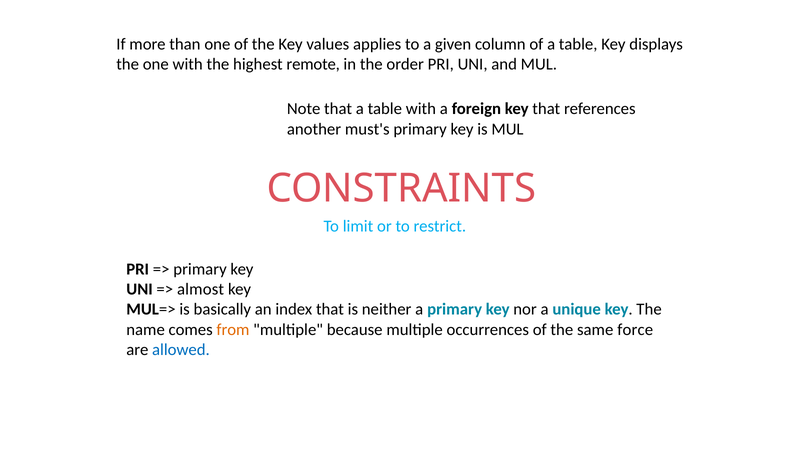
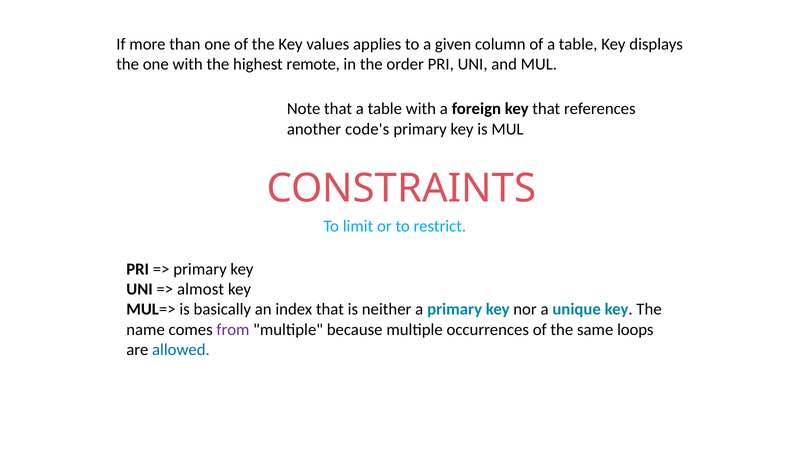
must's: must's -> code's (367, 129)
from colour: orange -> purple (233, 329)
force: force -> loops (635, 329)
